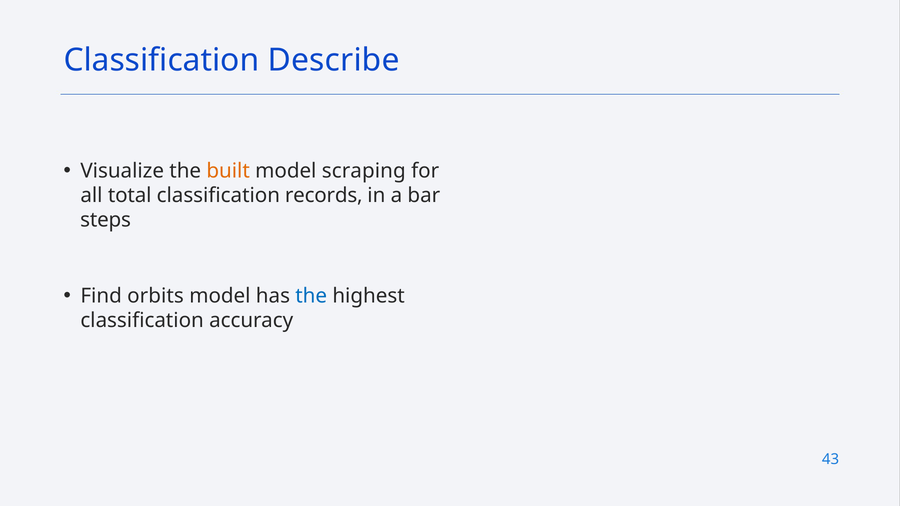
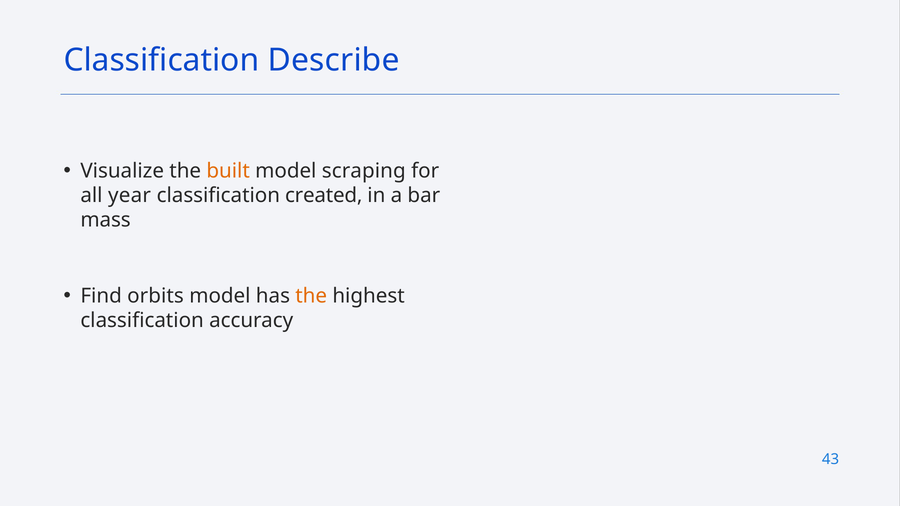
total: total -> year (129, 196)
records: records -> created (324, 196)
steps: steps -> mass (106, 220)
the colour: blue -> orange (311, 296)
